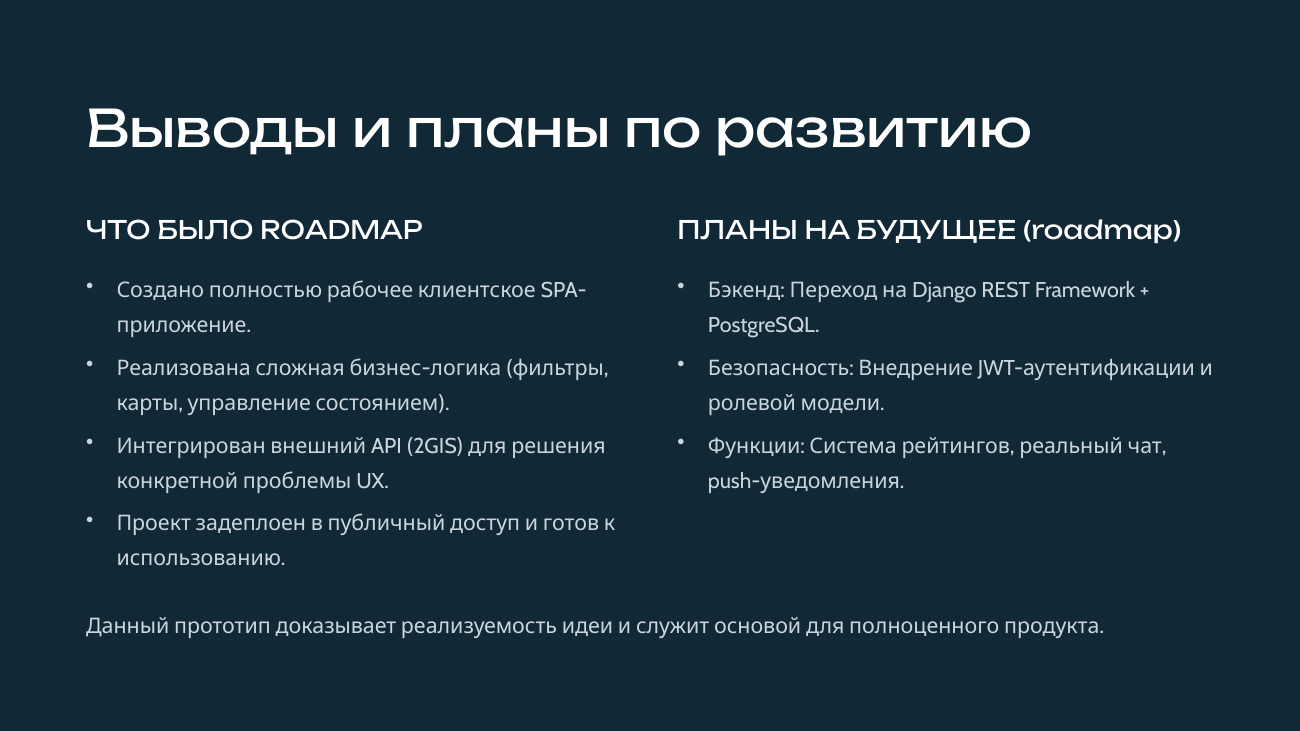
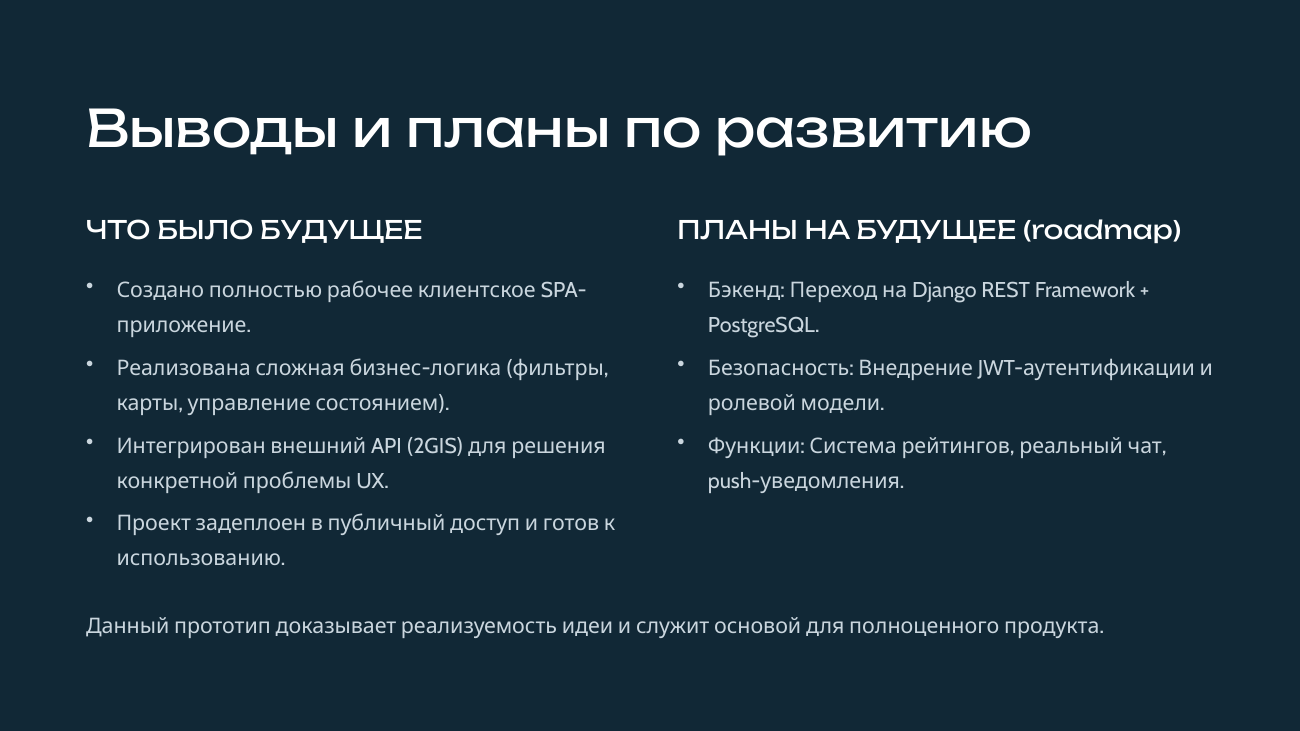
БЫЛО ROADMAP: ROADMAP -> БУДУЩЕЕ (342, 231)
